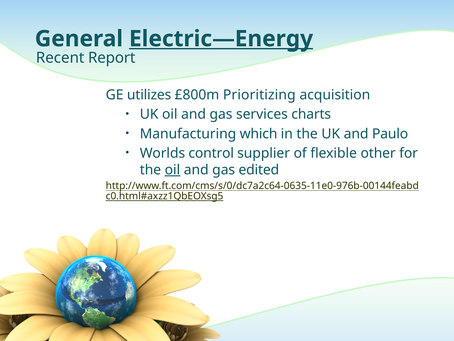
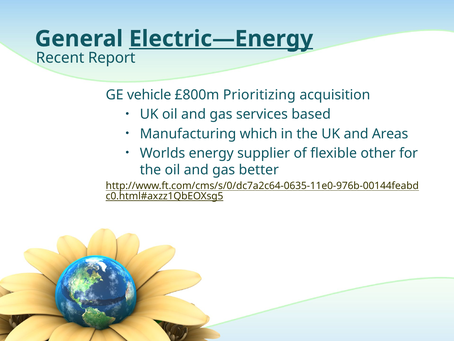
utilizes: utilizes -> vehicle (149, 95)
charts: charts -> based (311, 114)
Paulo: Paulo -> Areas (390, 134)
control: control -> energy (211, 153)
oil underline: present -> none (172, 170)
edited: edited -> better (259, 170)
